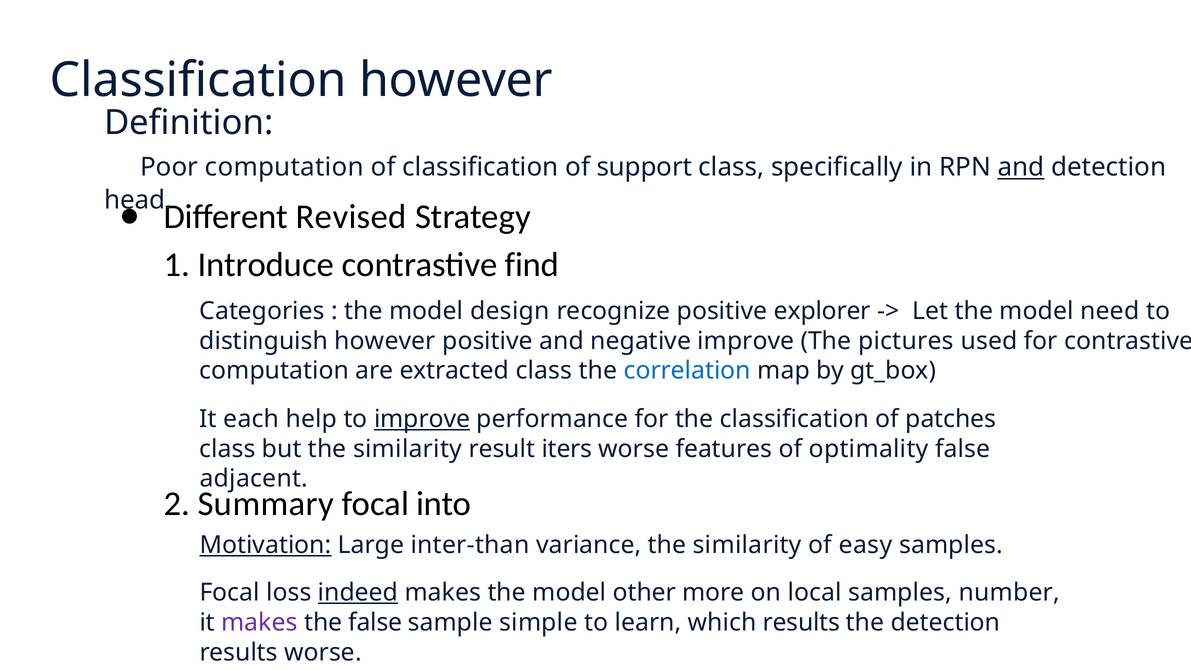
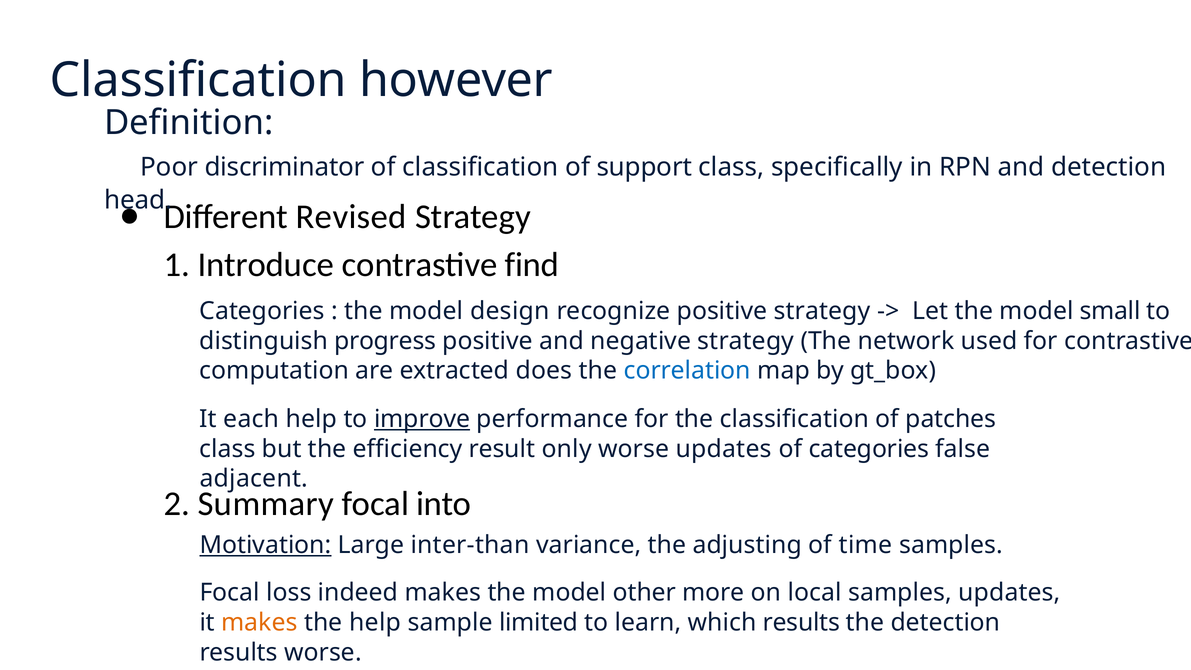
Poor computation: computation -> discriminator (285, 167)
and underline: present -> none (1021, 167)
positive explorer: explorer -> strategy (822, 311)
need: need -> small (1110, 311)
distinguish however: however -> progress (385, 341)
negative improve: improve -> strategy (746, 341)
pictures: pictures -> network (906, 341)
extracted class: class -> does (544, 371)
but the similarity: similarity -> efficiency (408, 449)
iters: iters -> only (567, 449)
worse features: features -> updates (724, 449)
of optimality: optimality -> categories (869, 449)
variance the similarity: similarity -> adjusting (747, 545)
easy: easy -> time (866, 545)
indeed underline: present -> none (358, 593)
samples number: number -> updates (1009, 593)
makes colour: purple -> orange (259, 623)
the false: false -> help (375, 623)
simple: simple -> limited (539, 623)
